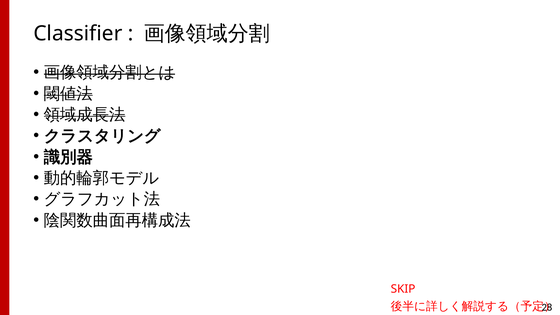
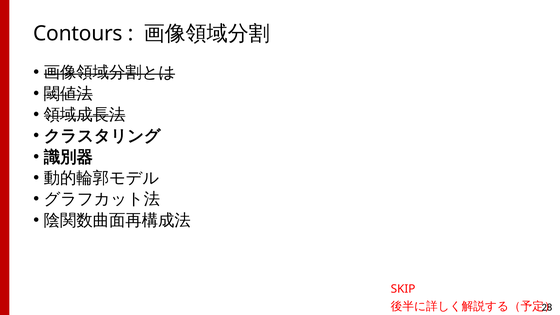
Classifier: Classifier -> Contours (78, 33)
